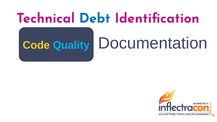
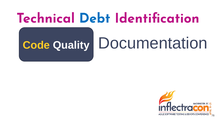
Quality colour: light blue -> white (71, 45)
